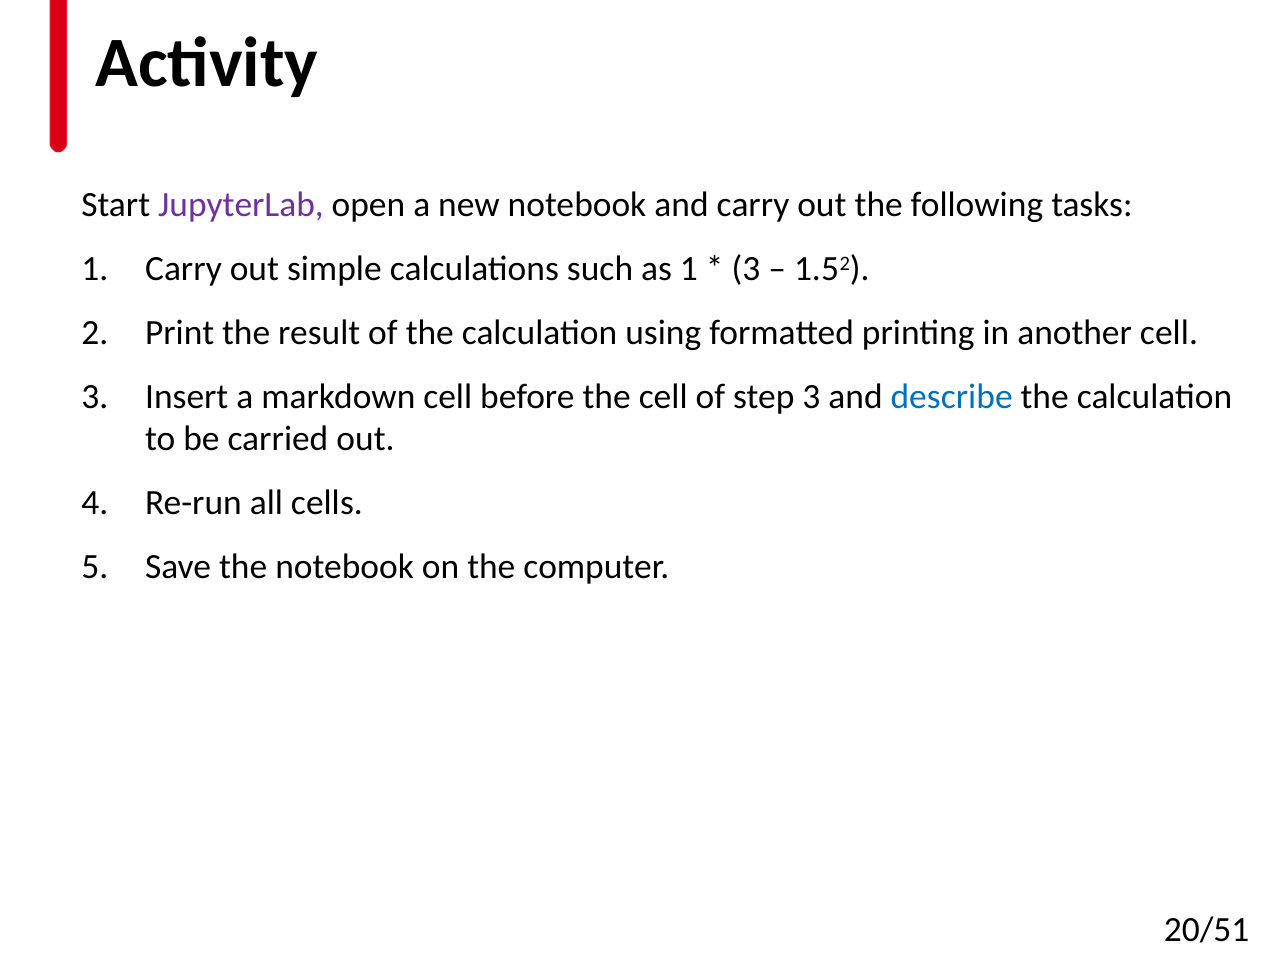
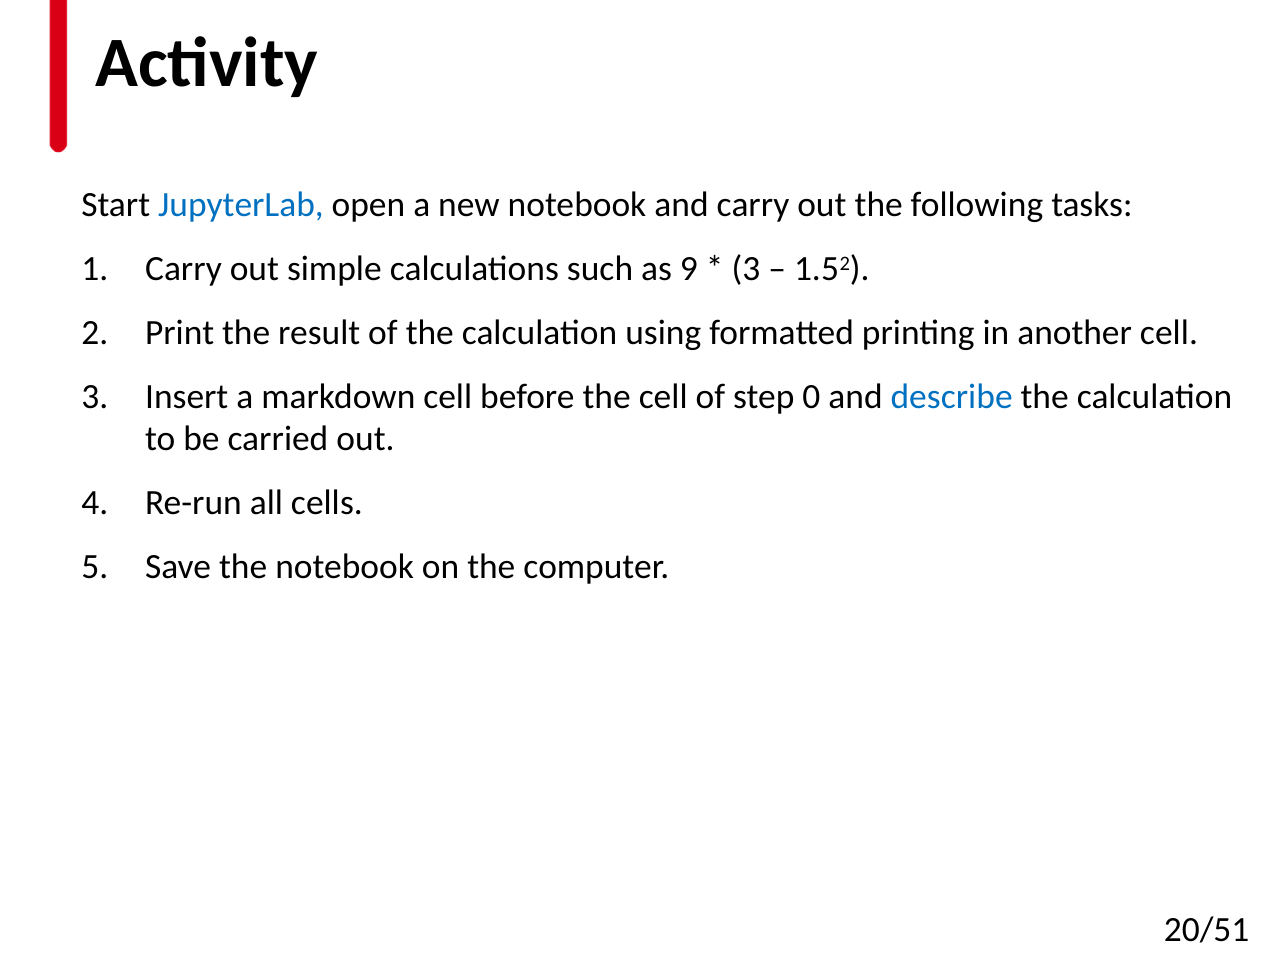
JupyterLab colour: purple -> blue (241, 205)
as 1: 1 -> 9 (689, 269)
step 3: 3 -> 0 (811, 397)
